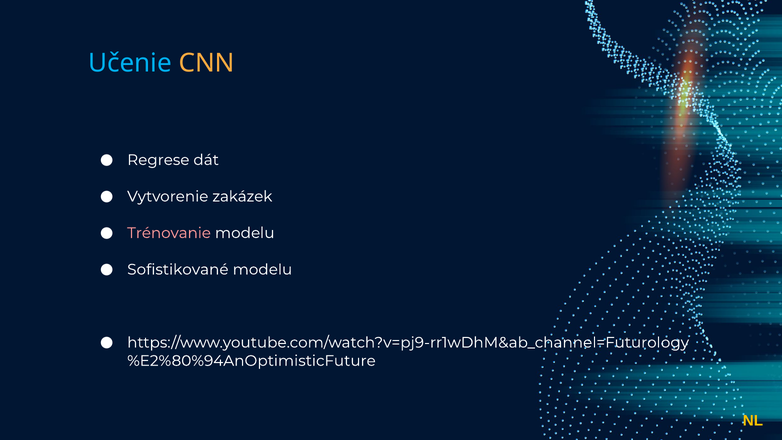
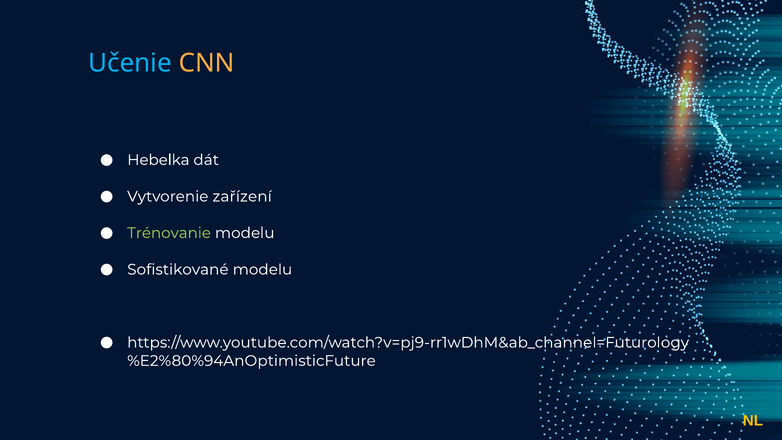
Regrese: Regrese -> Hebelka (158, 160)
zakázek: zakázek -> zařízení (242, 196)
Trénovanie colour: pink -> light green (169, 233)
